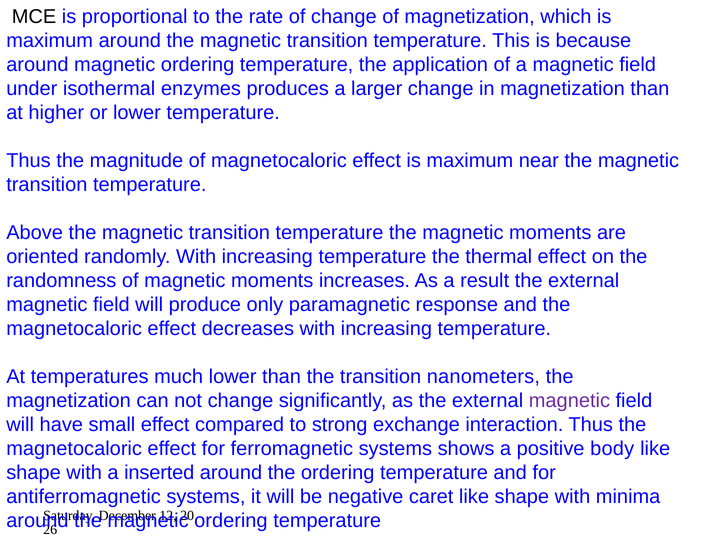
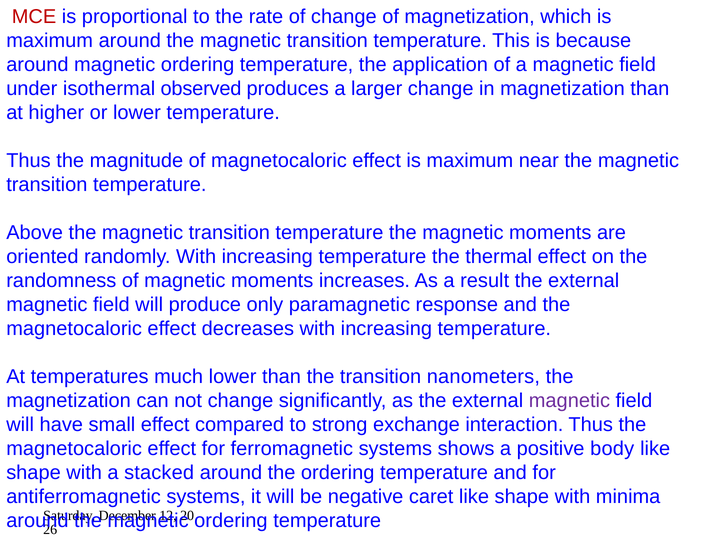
MCE colour: black -> red (34, 17)
enzymes: enzymes -> observed (201, 89)
inserted: inserted -> stacked (159, 473)
